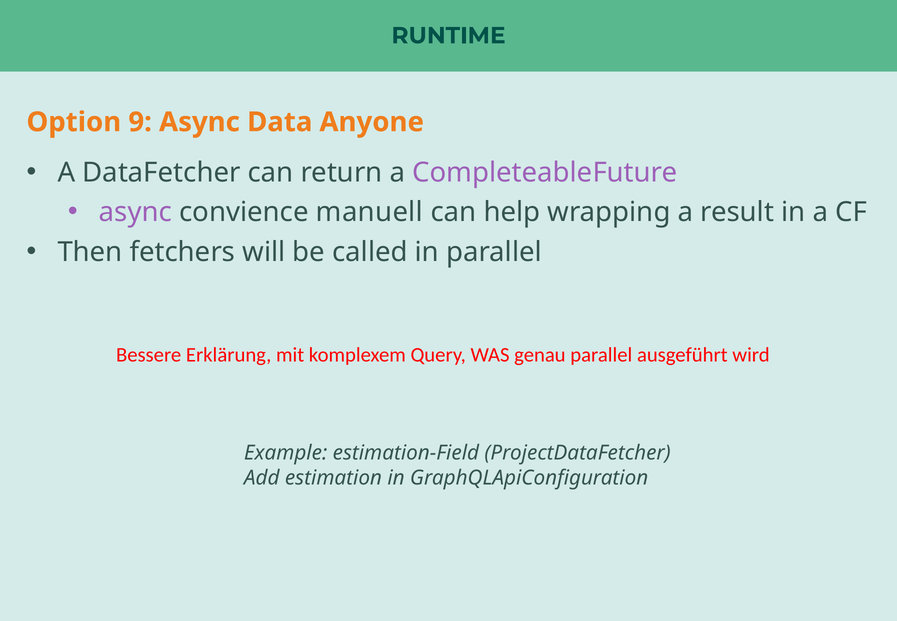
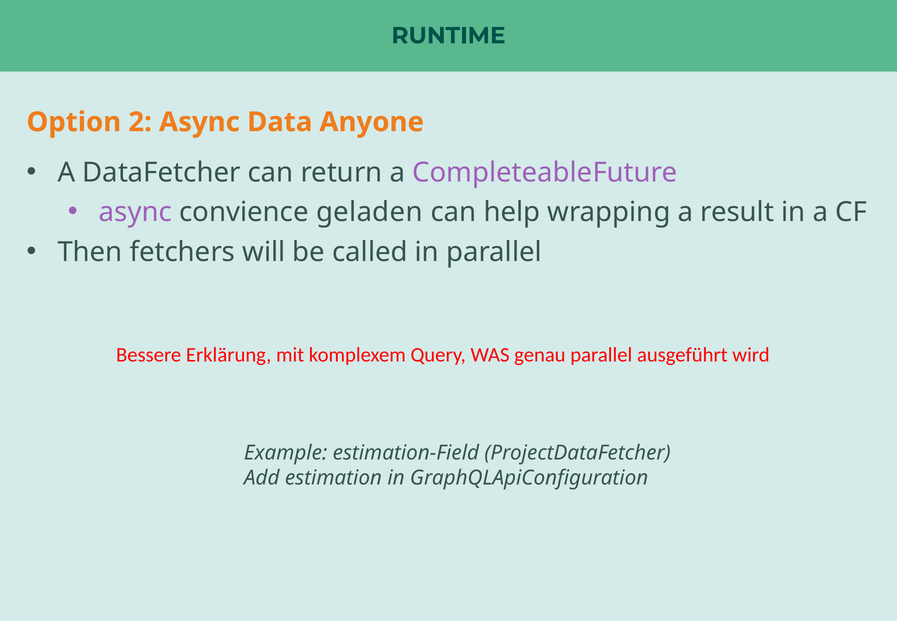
9: 9 -> 2 (140, 122)
manuell: manuell -> geladen (369, 212)
